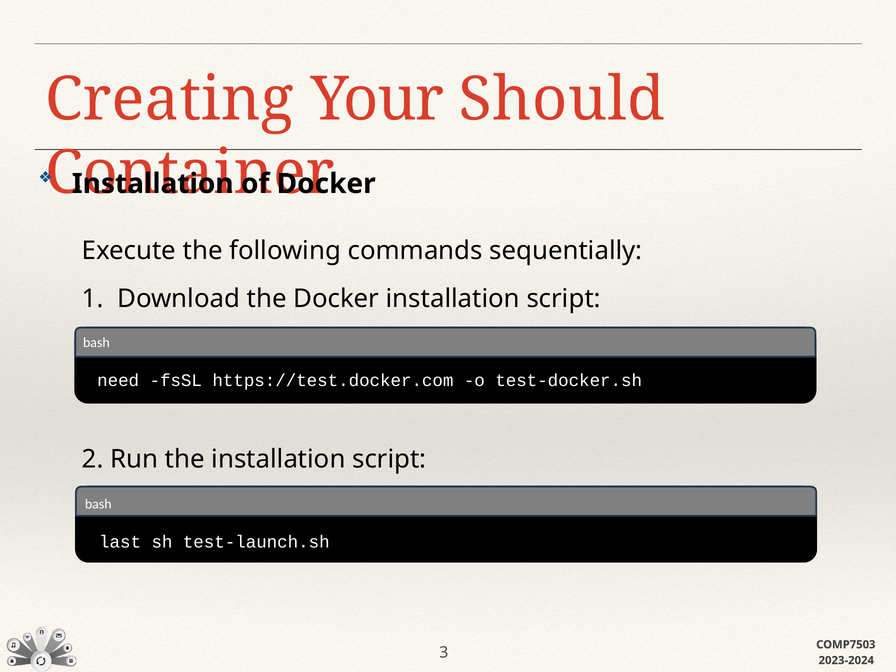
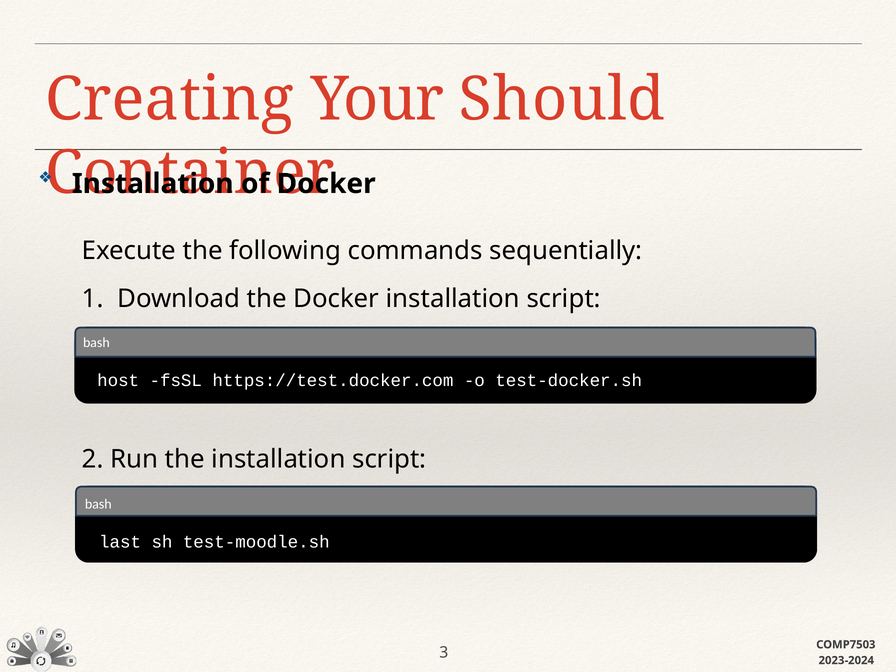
need: need -> host (118, 380)
test-launch.sh: test-launch.sh -> test-moodle.sh (256, 542)
